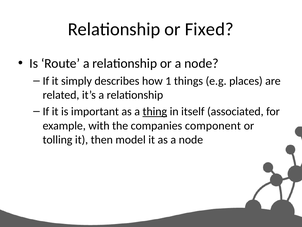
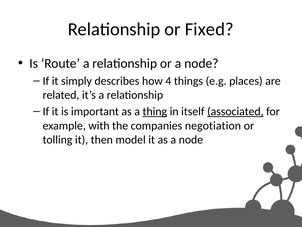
1: 1 -> 4 (168, 81)
associated underline: none -> present (235, 111)
component: component -> negotiation (213, 125)
